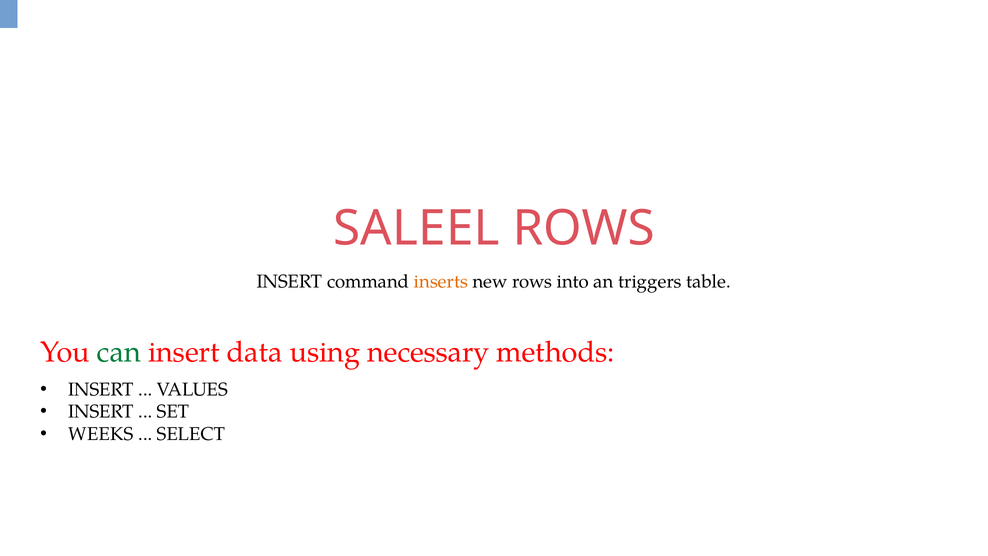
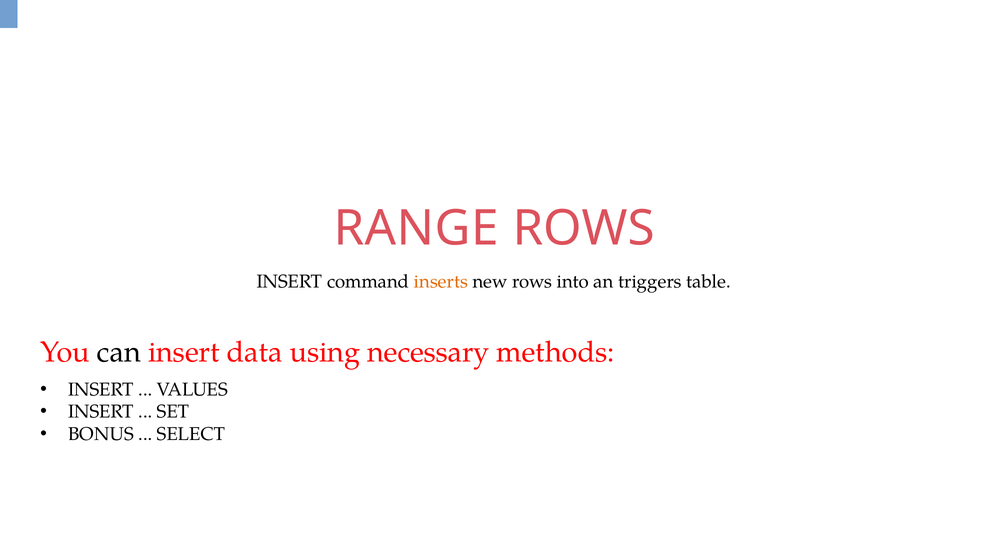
SALEEL: SALEEL -> RANGE (416, 228)
can colour: green -> black (119, 352)
WEEKS: WEEKS -> BONUS (101, 434)
